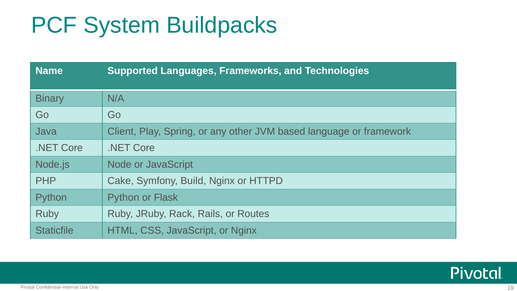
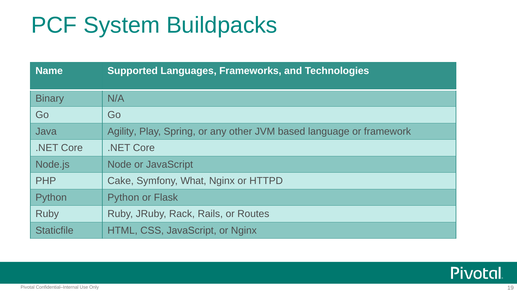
Client: Client -> Agility (122, 131)
Build: Build -> What (193, 181)
